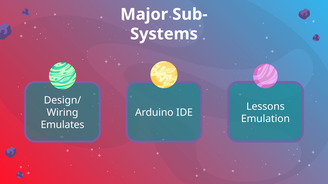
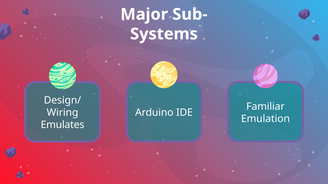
Lessons: Lessons -> Familiar (265, 107)
